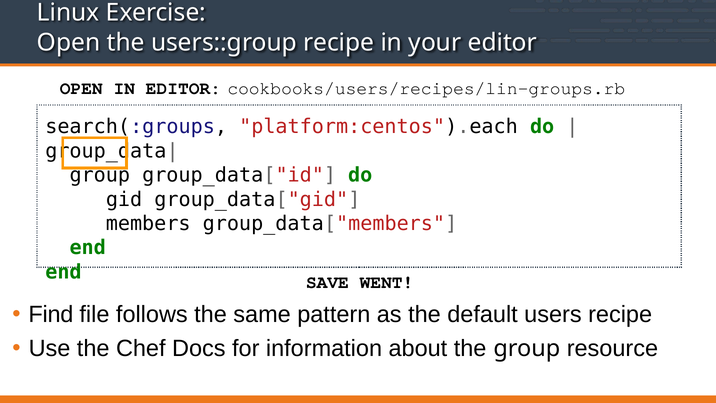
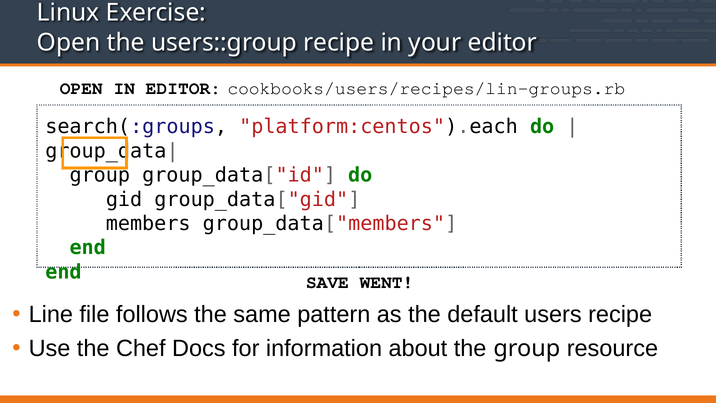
Find: Find -> Line (51, 314)
